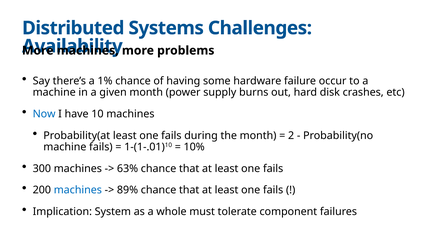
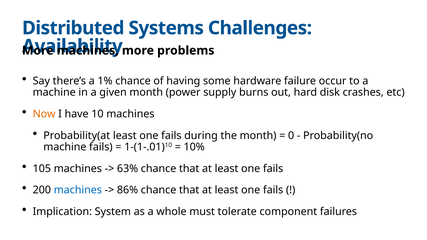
Now colour: blue -> orange (44, 114)
2: 2 -> 0 (291, 136)
300: 300 -> 105 (42, 169)
89%: 89% -> 86% (128, 190)
